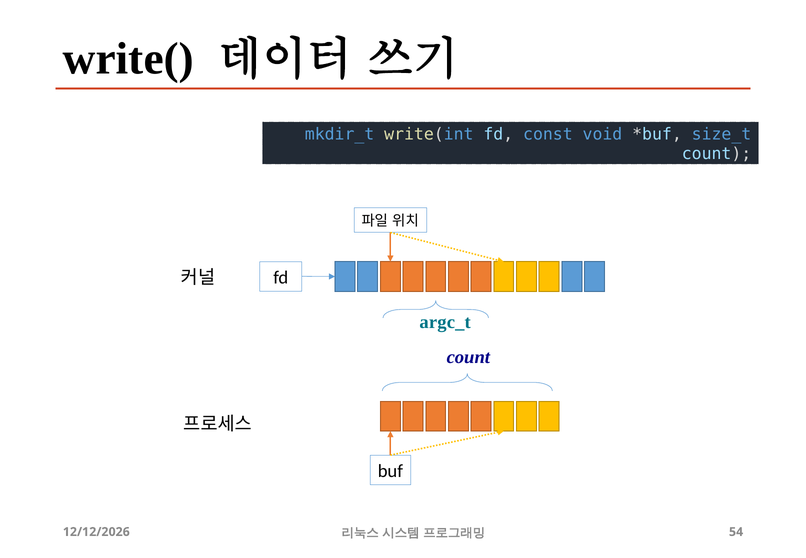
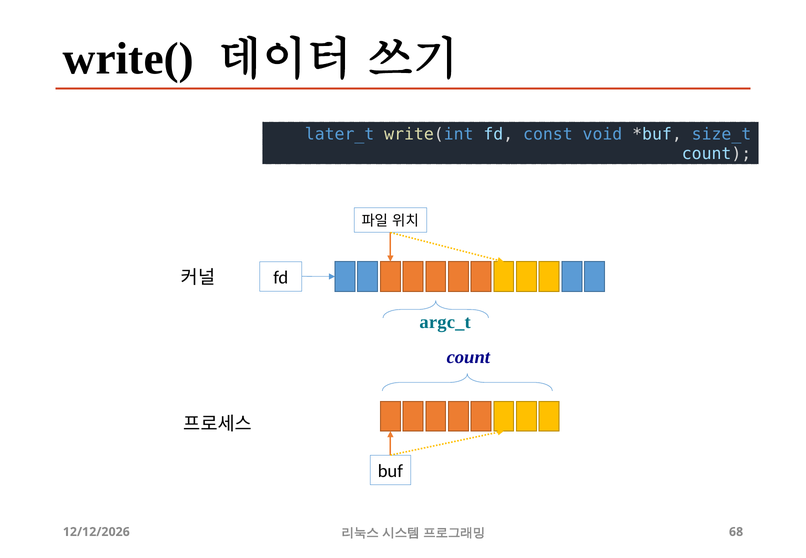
mkdir_t: mkdir_t -> later_t (340, 134)
54: 54 -> 68 (736, 532)
